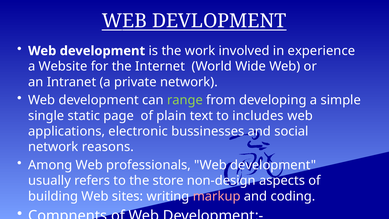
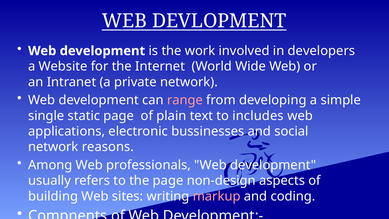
experience: experience -> developers (321, 51)
range colour: light green -> pink (185, 100)
the store: store -> page (168, 181)
